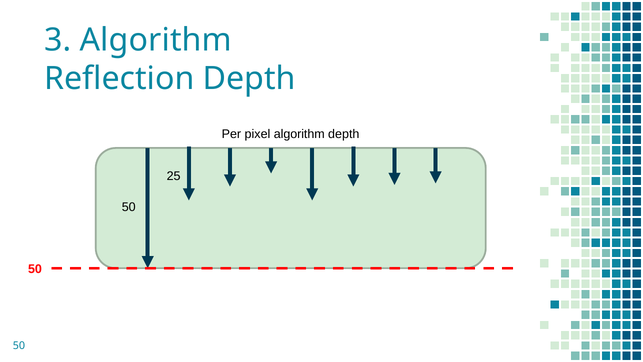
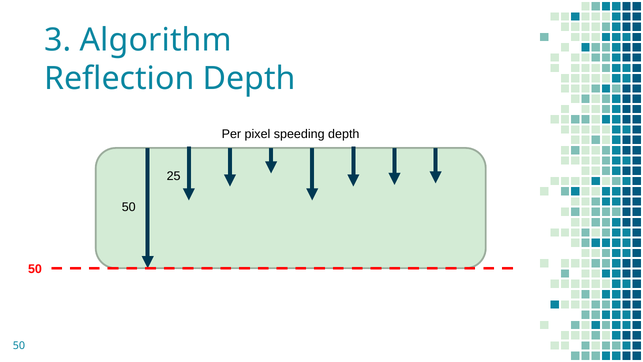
pixel algorithm: algorithm -> speeding (299, 134)
